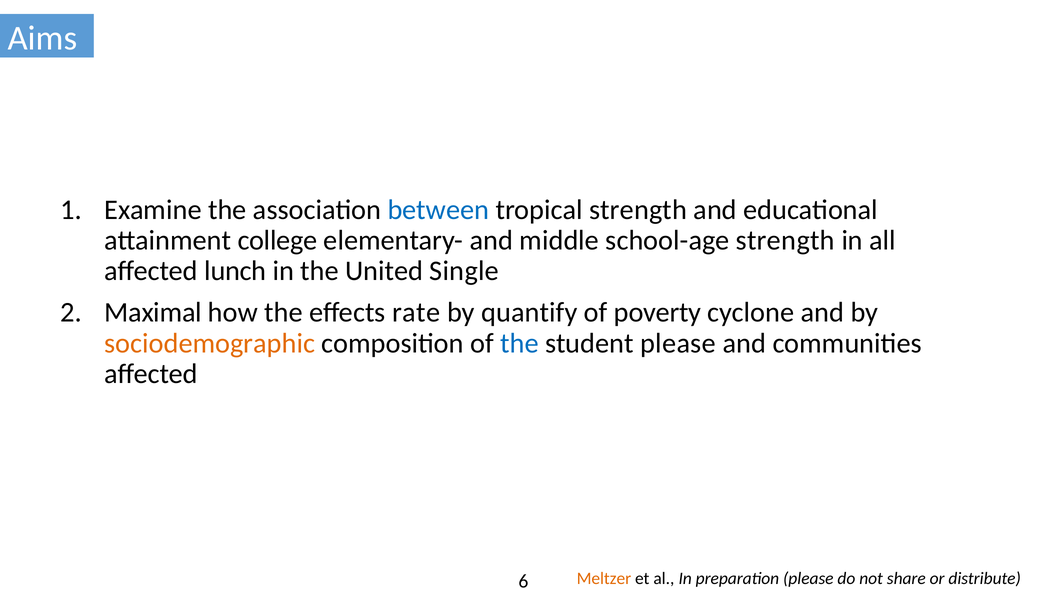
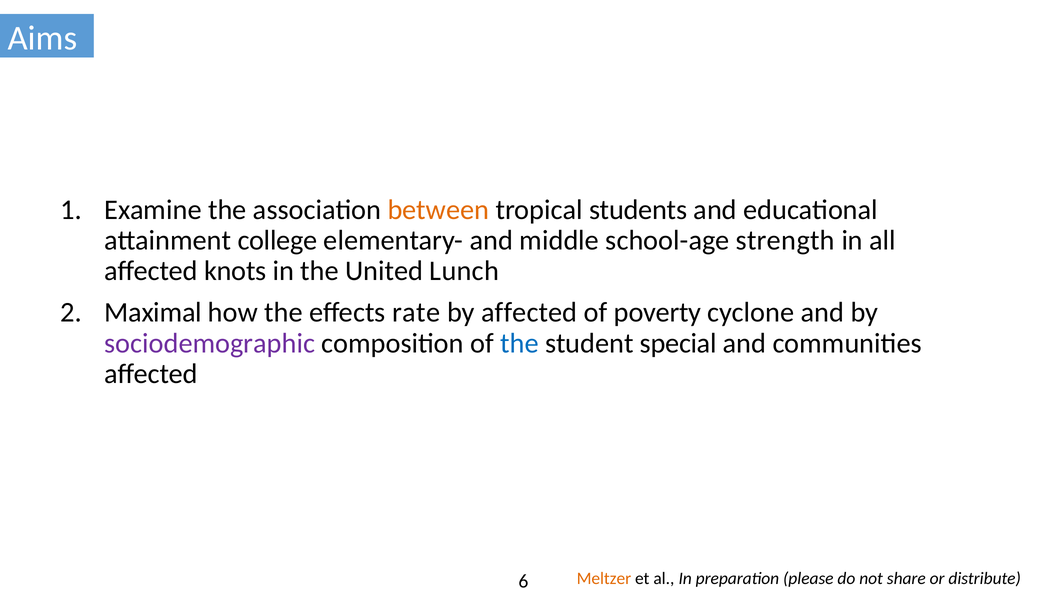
between colour: blue -> orange (438, 210)
tropical strength: strength -> students (638, 210)
lunch: lunch -> knots (235, 271)
Single: Single -> Lunch (464, 271)
by quantify: quantify -> affected (529, 313)
sociodemographic colour: orange -> purple (210, 343)
student please: please -> special (678, 343)
